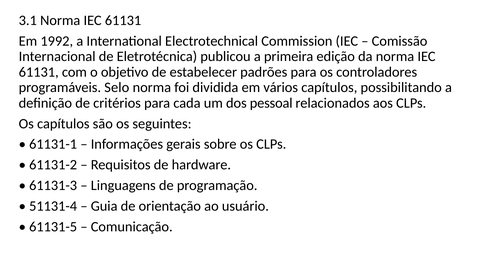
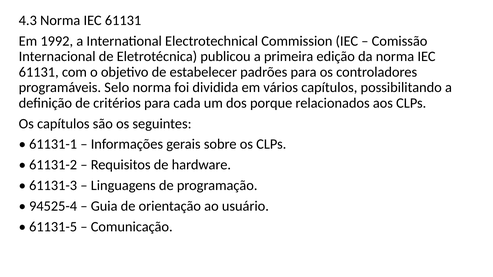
3.1: 3.1 -> 4.3 (28, 20)
pessoal: pessoal -> porque (271, 103)
51131-4: 51131-4 -> 94525-4 (53, 206)
